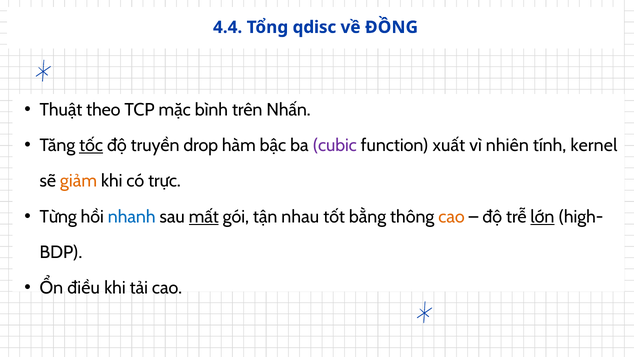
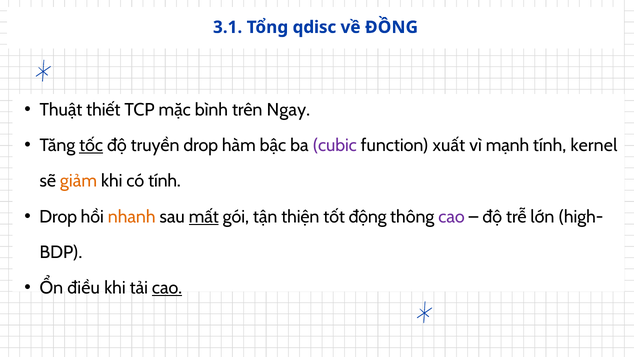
4.4: 4.4 -> 3.1 (228, 27)
theo: theo -> thiết (103, 110)
Nhấn: Nhấn -> Ngay (288, 110)
nhiên: nhiên -> mạnh (508, 145)
có trực: trực -> tính (164, 181)
Từng: Từng -> Drop (58, 216)
nhanh colour: blue -> orange (132, 216)
nhau: nhau -> thiện (300, 216)
bằng: bằng -> động (368, 216)
cao colour: orange -> purple (452, 216)
lớn underline: present -> none (542, 216)
cao underline: none -> present (167, 288)
